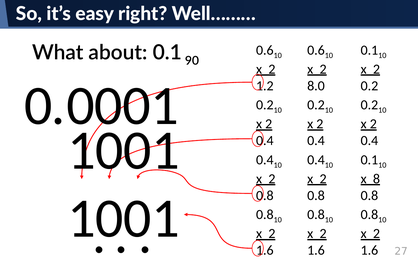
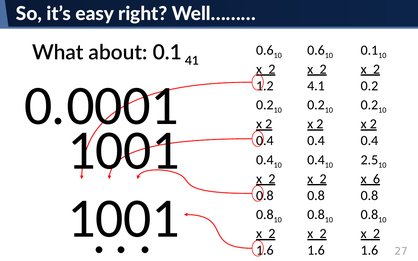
90: 90 -> 41 (192, 61)
8.0: 8.0 -> 4.1 (316, 86)
0.1: 0.1 -> 2.5 (369, 160)
8: 8 -> 6 (376, 179)
